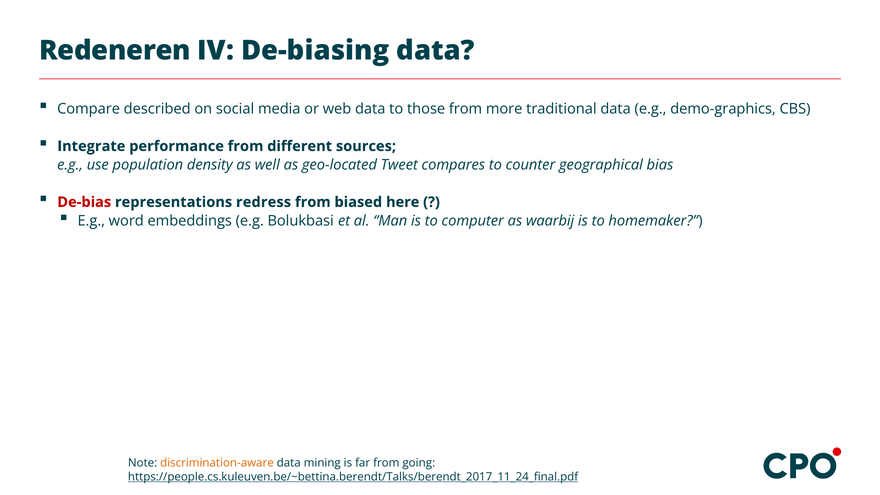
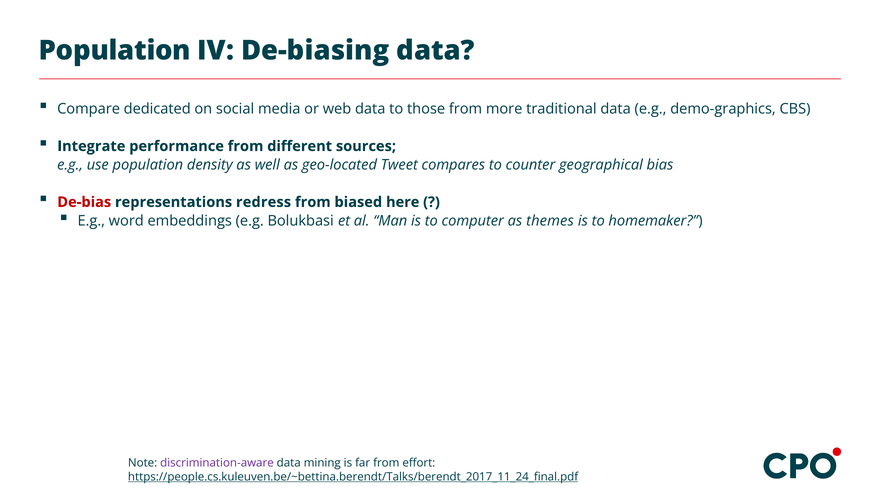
Redeneren: Redeneren -> Population (115, 51)
described: described -> dedicated (157, 109)
waarbij: waarbij -> themes (550, 221)
discrimination-aware colour: orange -> purple (217, 463)
going: going -> effort (419, 463)
